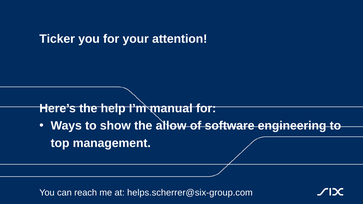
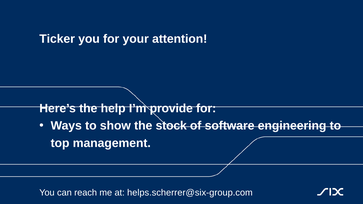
manual: manual -> provide (171, 109)
allow: allow -> stock (171, 126)
